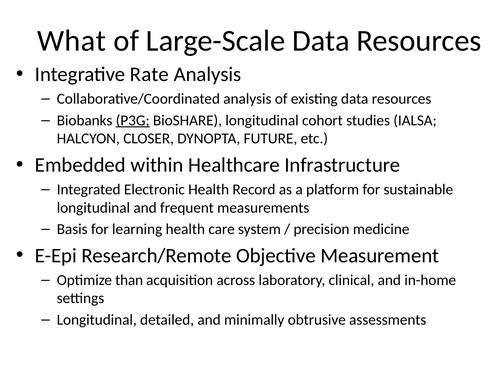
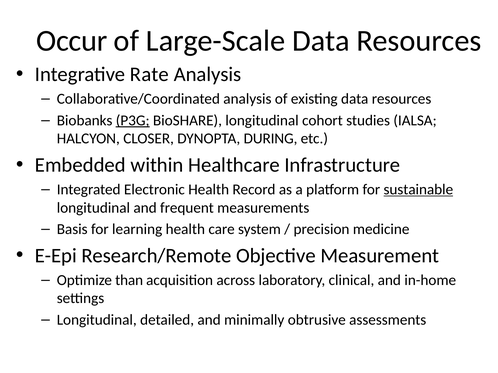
What: What -> Occur (72, 41)
FUTURE: FUTURE -> DURING (271, 139)
sustainable underline: none -> present (418, 190)
